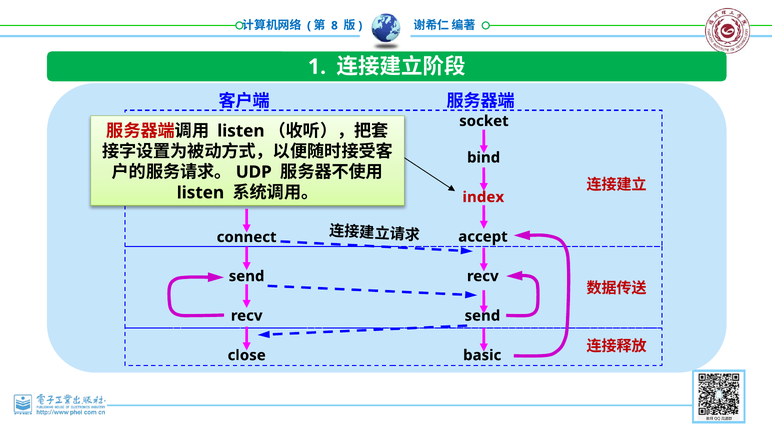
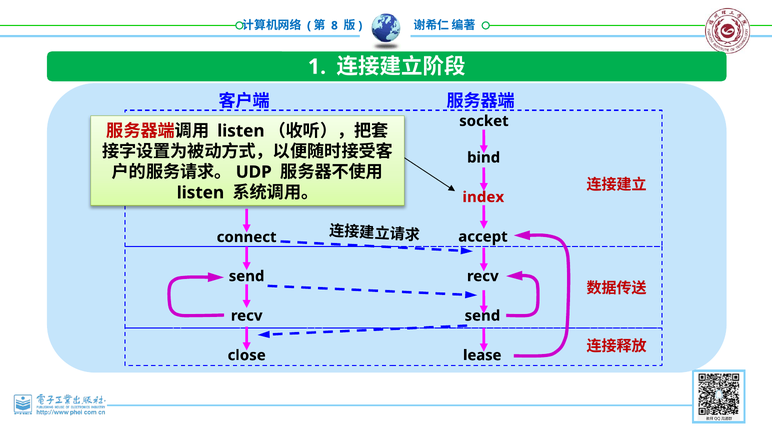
basic: basic -> lease (482, 356)
